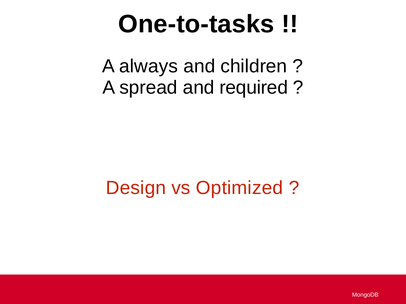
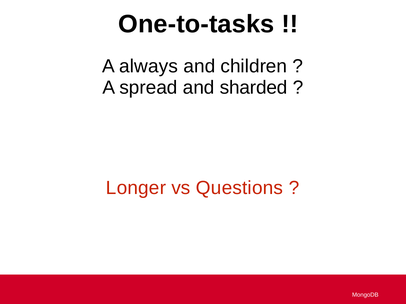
required: required -> sharded (254, 88)
Design: Design -> Longer (136, 188)
Optimized: Optimized -> Questions (240, 188)
